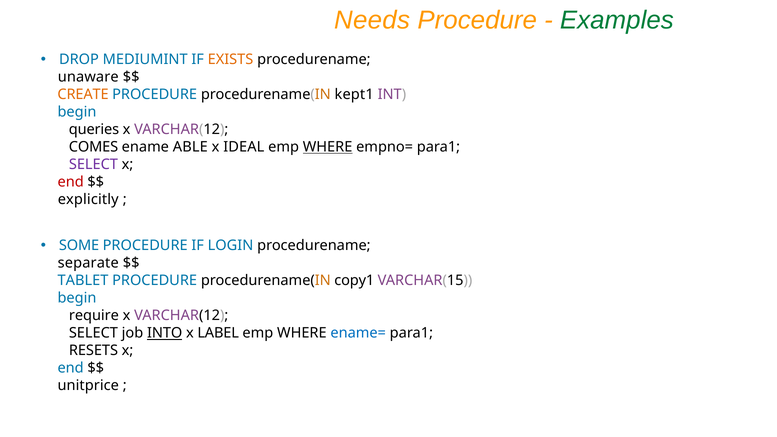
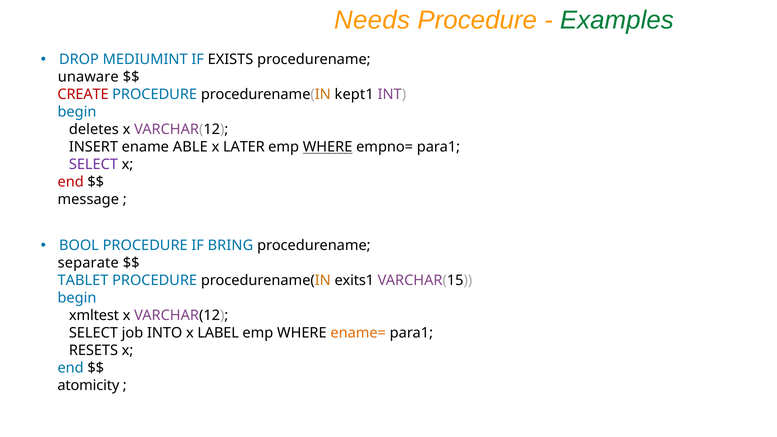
EXISTS colour: orange -> black (231, 60)
CREATE colour: orange -> red (83, 95)
queries: queries -> deletes (94, 129)
COMES: COMES -> INSERT (93, 147)
IDEAL: IDEAL -> LATER (244, 147)
explicitly: explicitly -> message (88, 199)
SOME: SOME -> BOOL (79, 246)
LOGIN: LOGIN -> BRING (230, 246)
copy1: copy1 -> exits1 (354, 281)
require: require -> xmltest (94, 316)
INTO underline: present -> none (165, 333)
ename= colour: blue -> orange (358, 333)
unitprice: unitprice -> atomicity (88, 386)
